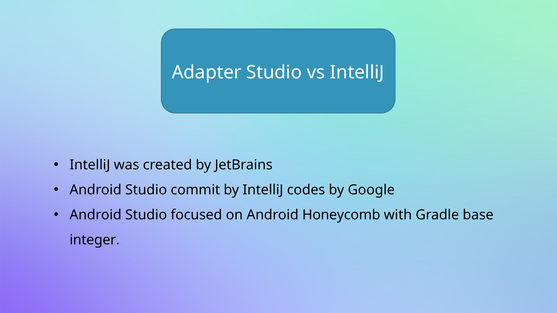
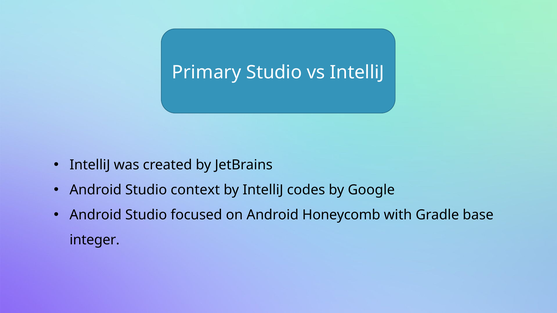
Adapter: Adapter -> Primary (207, 72)
commit: commit -> context (195, 190)
